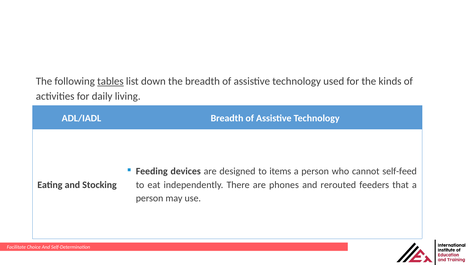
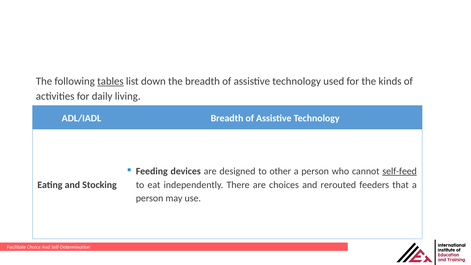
items: items -> other (280, 171)
self-feed underline: none -> present (400, 171)
phones: phones -> choices (284, 185)
